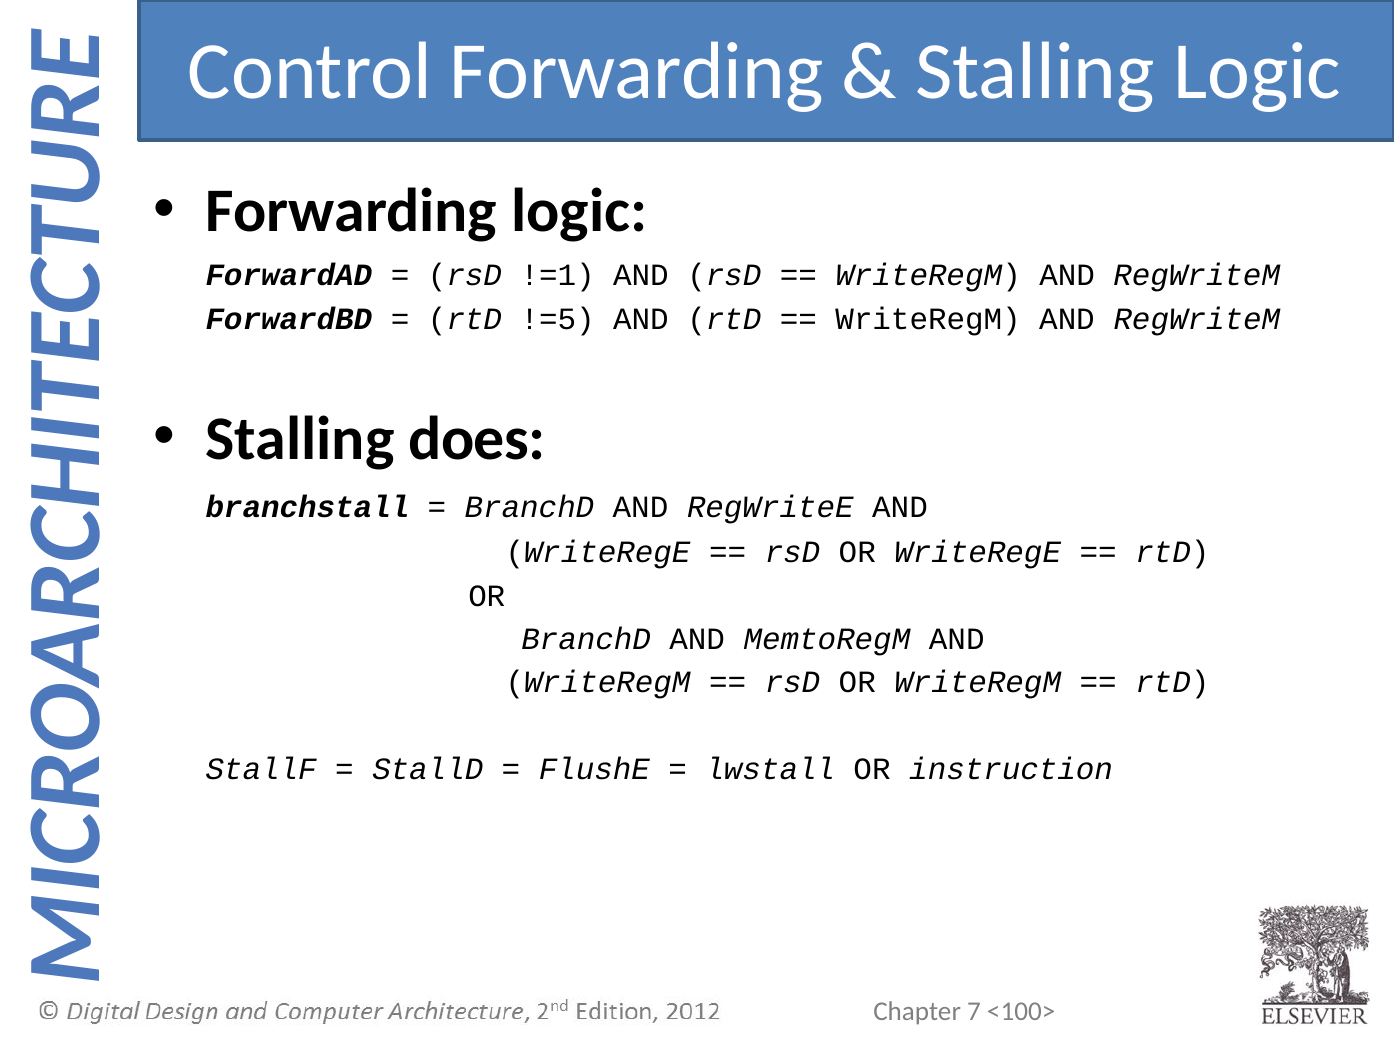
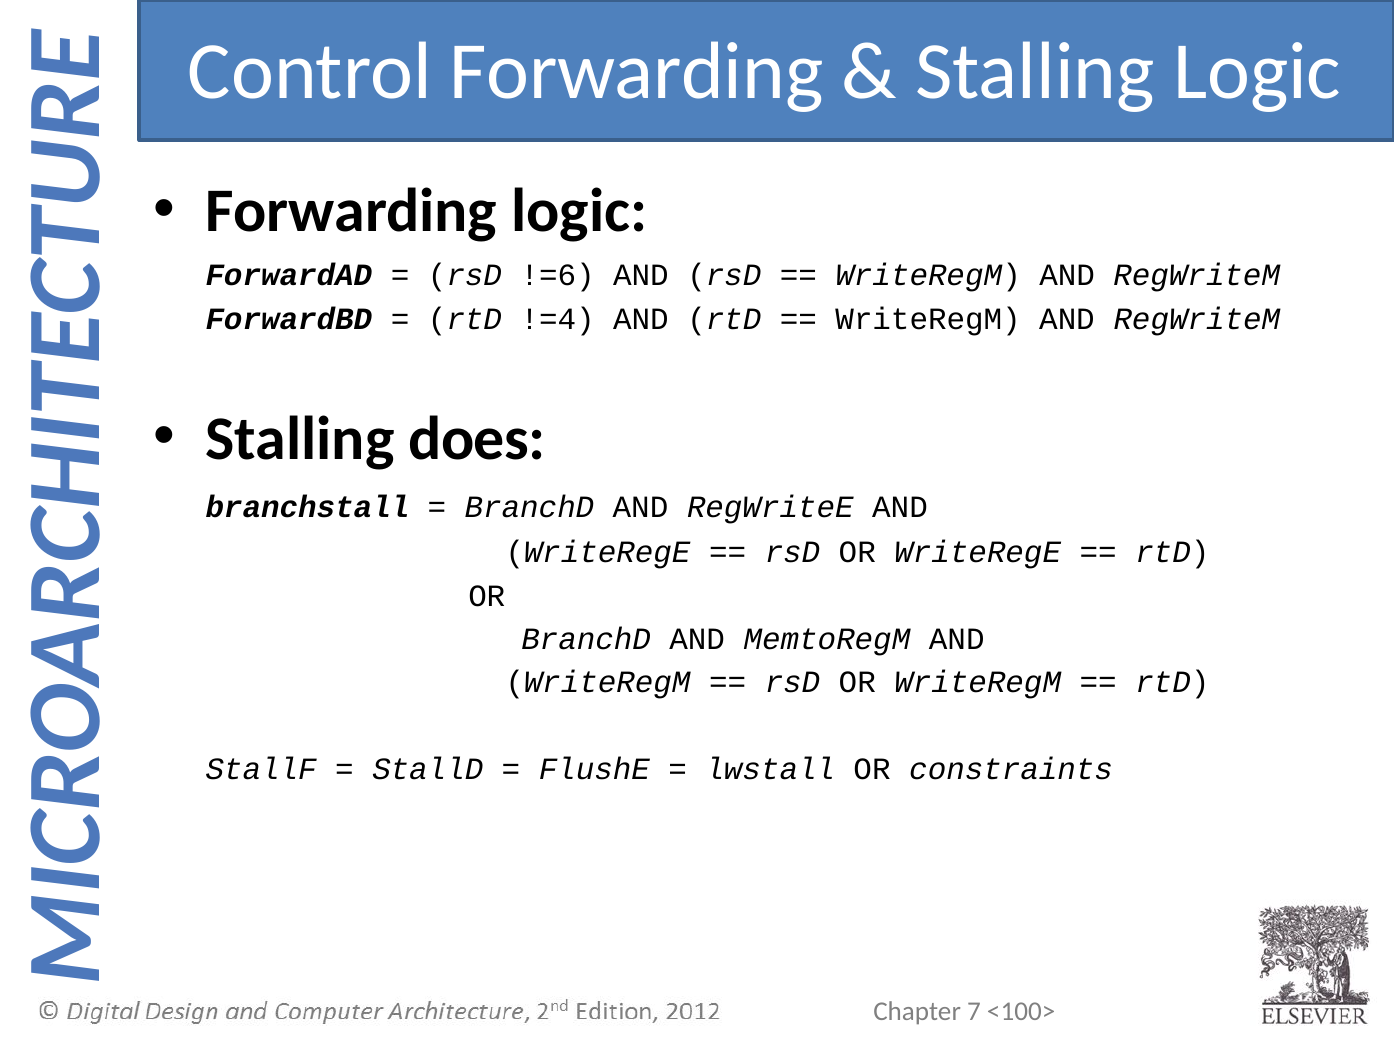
!=1: !=1 -> !=6 (558, 276)
!=5: !=5 -> !=4 (558, 320)
instruction: instruction -> constraints (1011, 770)
